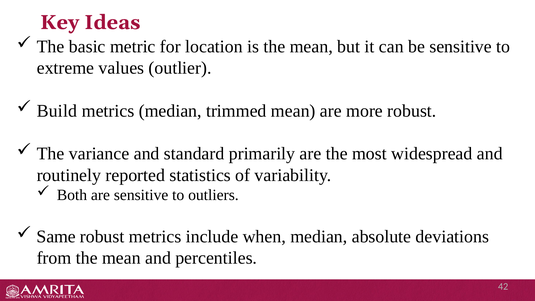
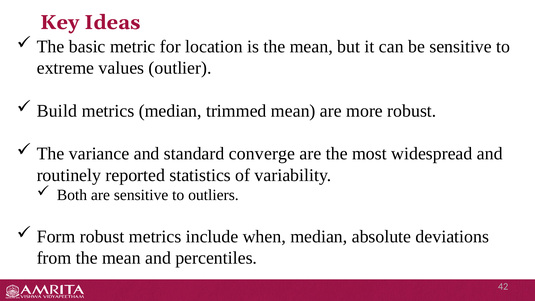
primarily: primarily -> converge (262, 154)
Same: Same -> Form (56, 237)
